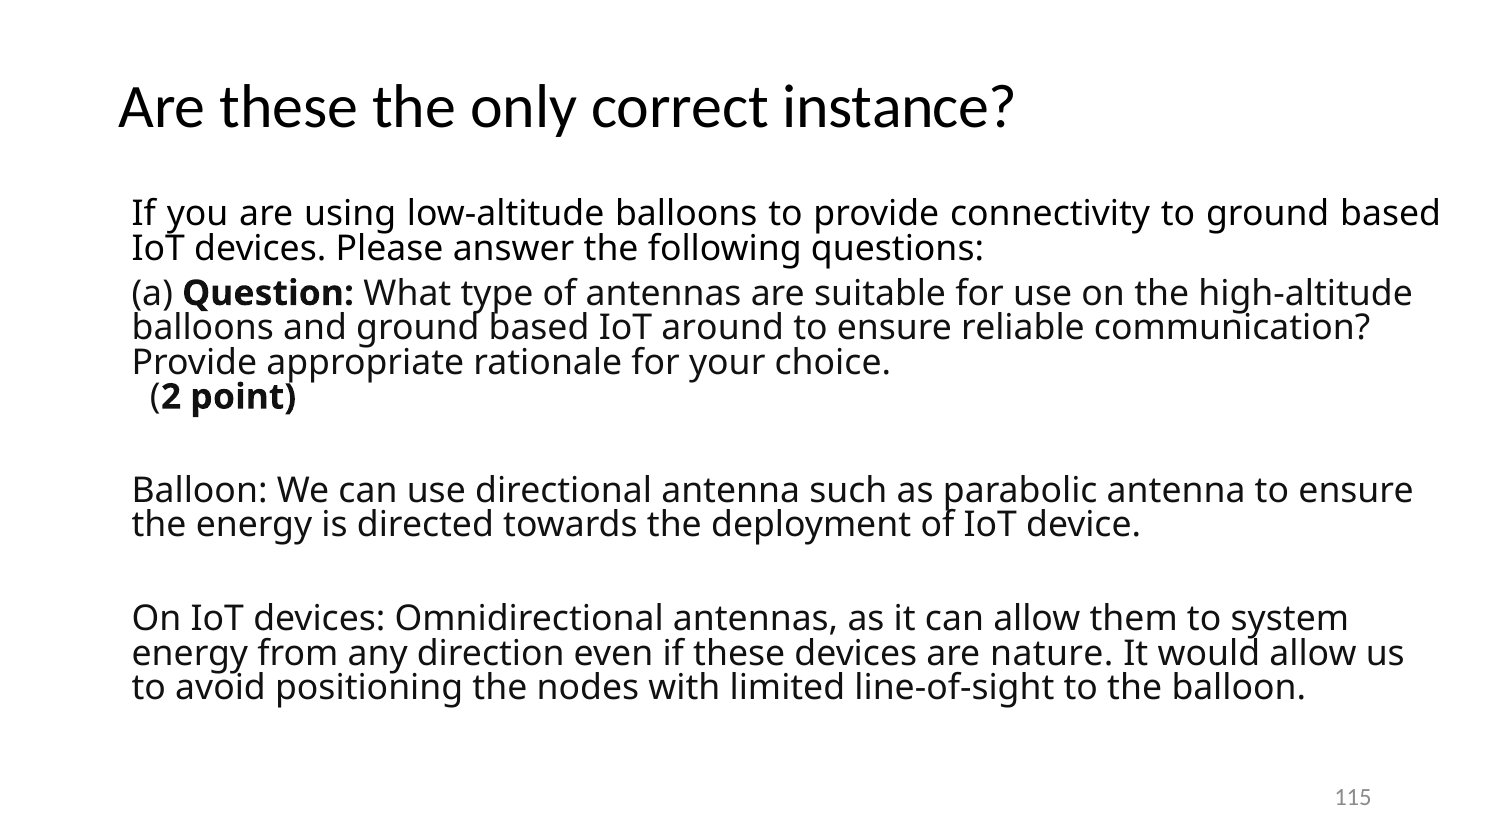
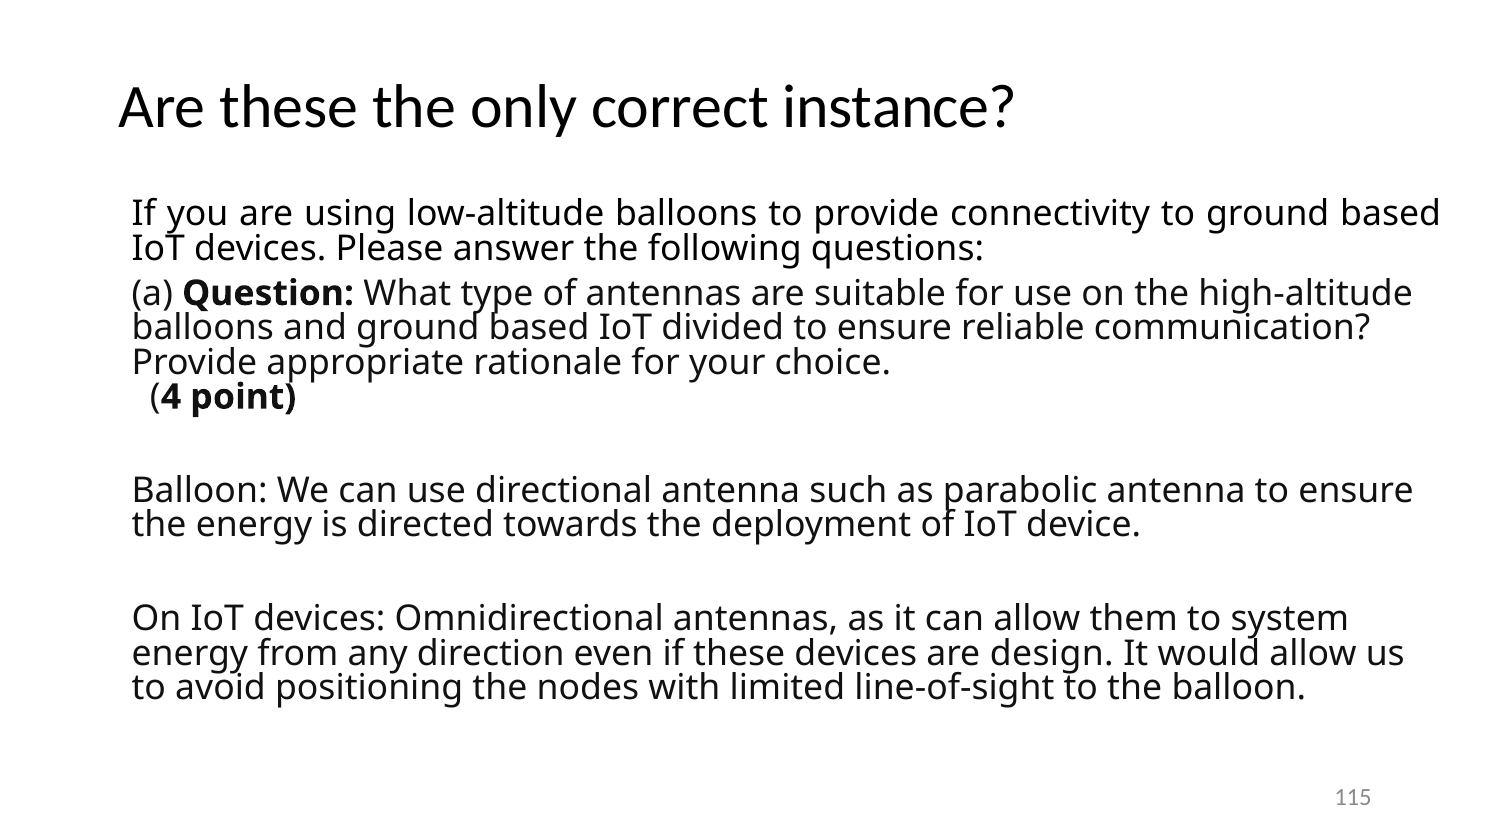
around: around -> divided (723, 328)
2: 2 -> 4 (171, 397)
nature: nature -> design (1052, 654)
